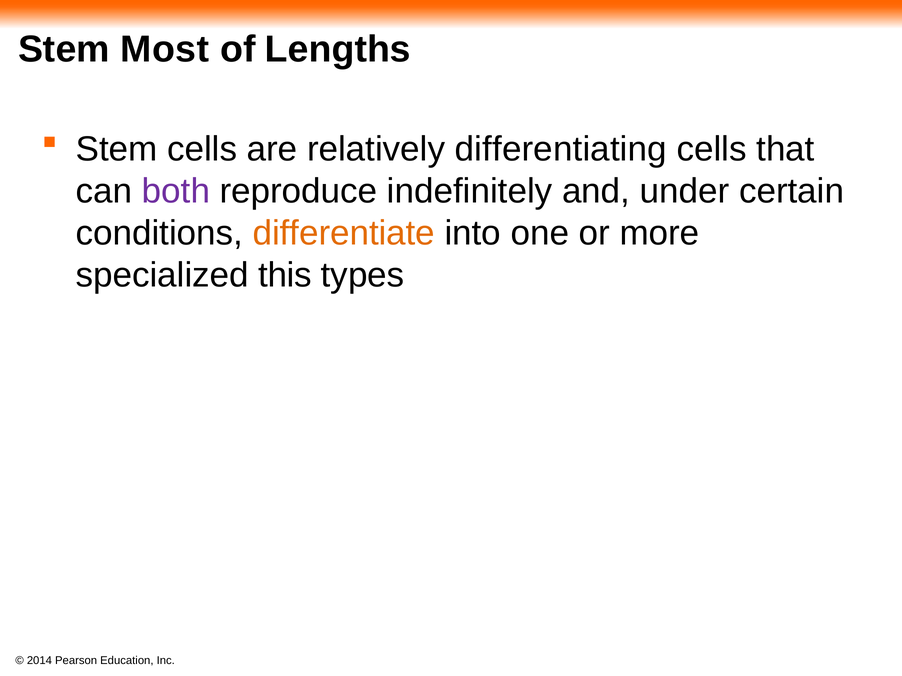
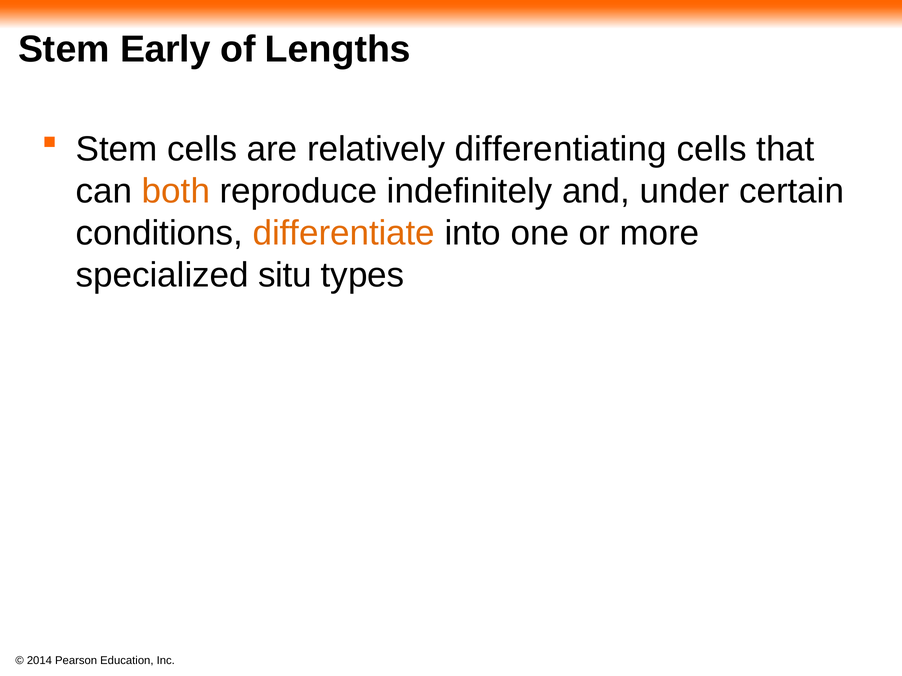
Most: Most -> Early (165, 50)
both colour: purple -> orange (176, 191)
this: this -> situ (285, 275)
